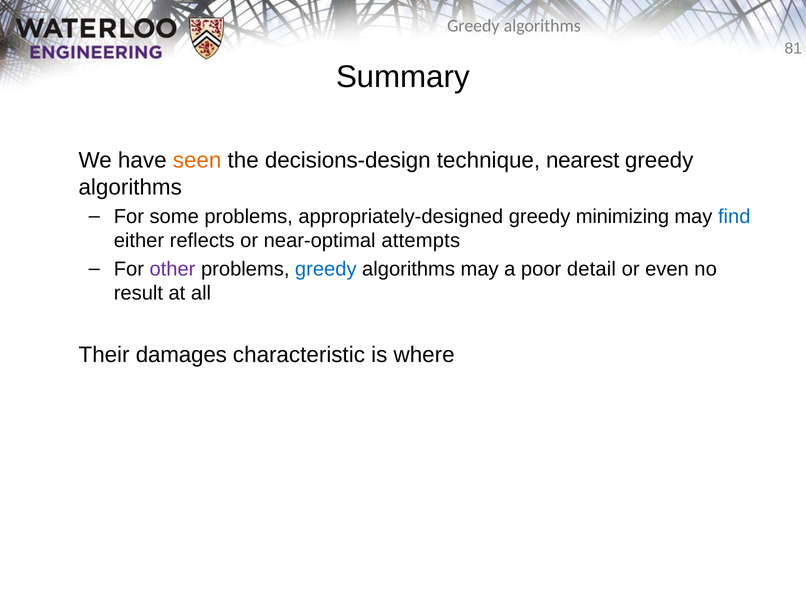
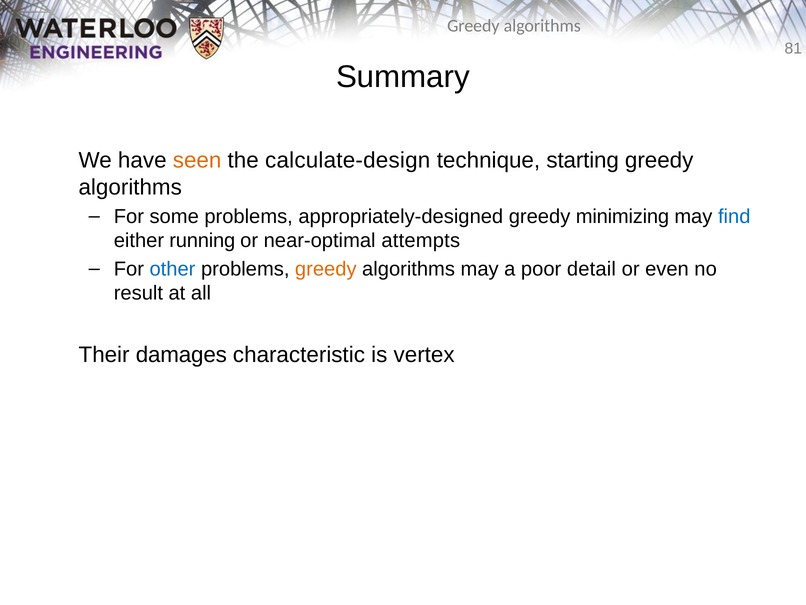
decisions-design: decisions-design -> calculate-design (348, 160)
nearest: nearest -> starting (583, 160)
reflects: reflects -> running (202, 241)
other colour: purple -> blue (172, 269)
greedy colour: blue -> orange (326, 269)
where: where -> vertex (424, 354)
